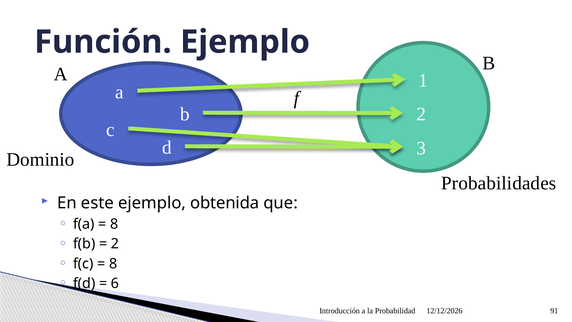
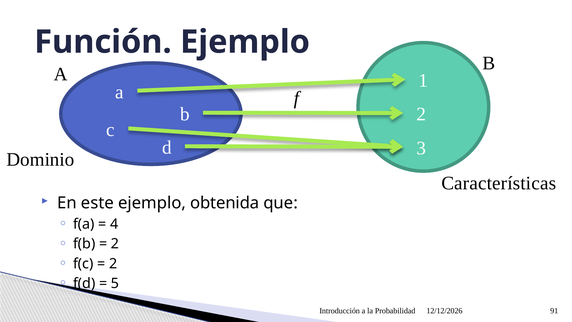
Probabilidades: Probabilidades -> Características (499, 183)
8: 8 -> 4 (114, 224)
8: 8 -> 2 (113, 263)
6: 6 -> 5 (115, 283)
